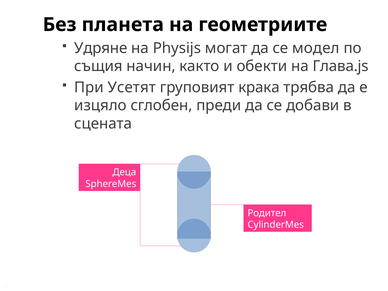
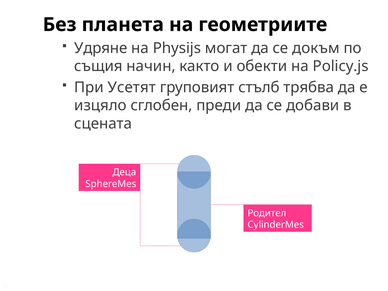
модел: модел -> докъм (316, 48)
Глава.js: Глава.js -> Policy.js (341, 66)
крака: крака -> стълб (259, 87)
